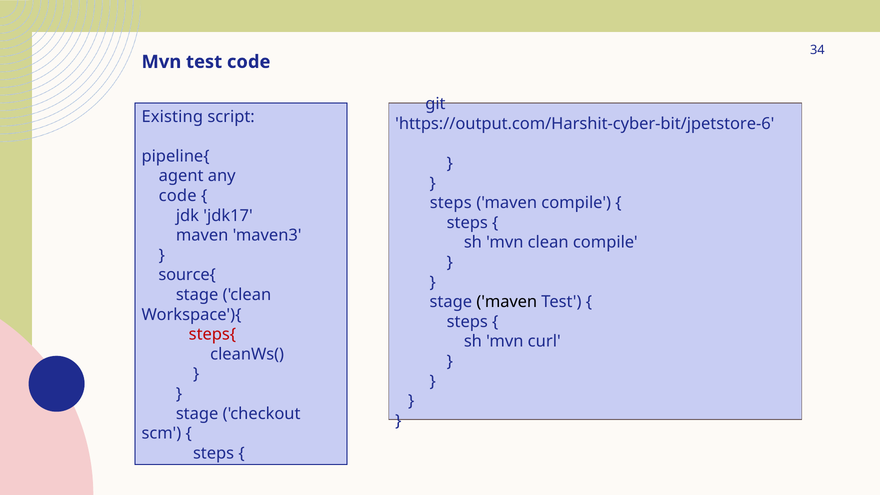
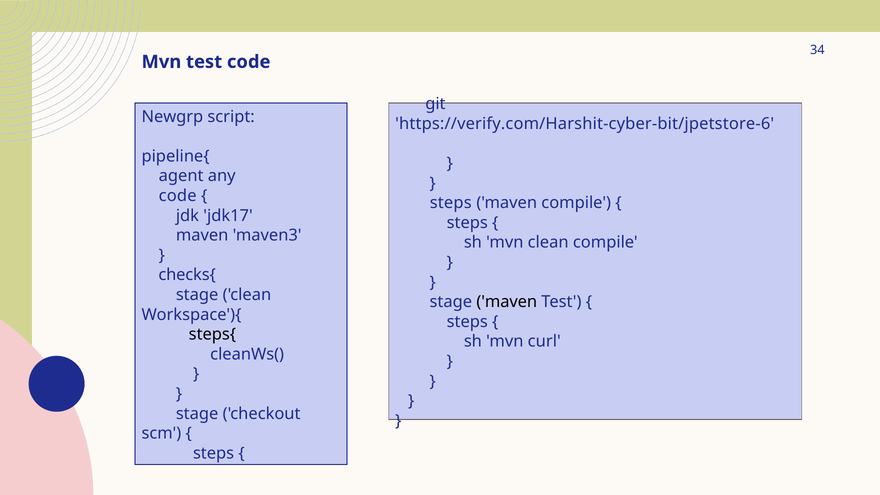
Existing: Existing -> Newgrp (172, 117)
https://output.com/Harshit-cyber-bit/jpetstore-6: https://output.com/Harshit-cyber-bit/jpetstore-6 -> https://verify.com/Harshit-cyber-bit/jpetstore-6 (585, 124)
source{: source{ -> checks{ (187, 275)
steps{ colour: red -> black (212, 334)
